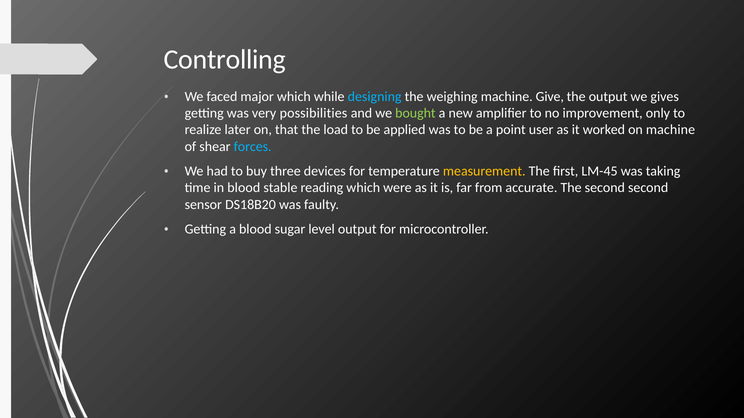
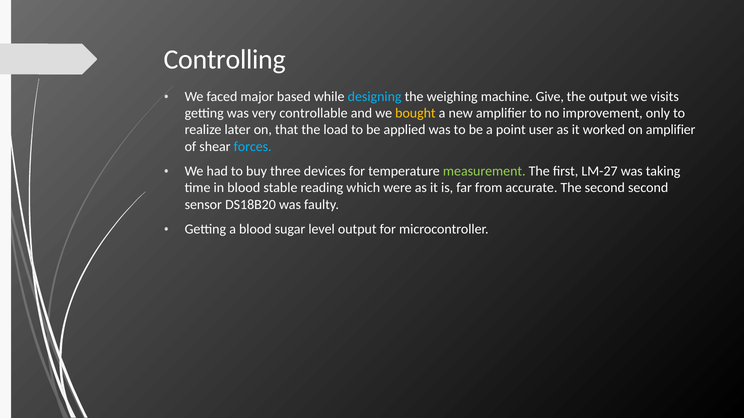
major which: which -> based (294, 97)
gives: gives -> visits (665, 97)
possibilities: possibilities -> controllable (314, 113)
bought colour: light green -> yellow (415, 113)
on machine: machine -> amplifier (671, 130)
measurement colour: yellow -> light green (484, 171)
LM-45: LM-45 -> LM-27 (600, 171)
